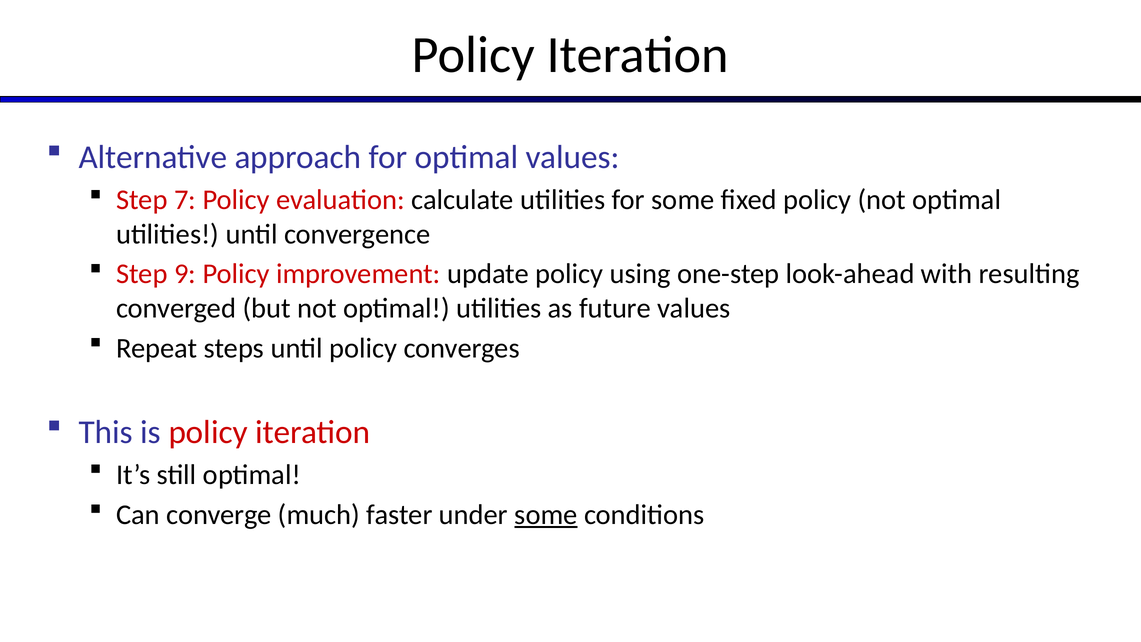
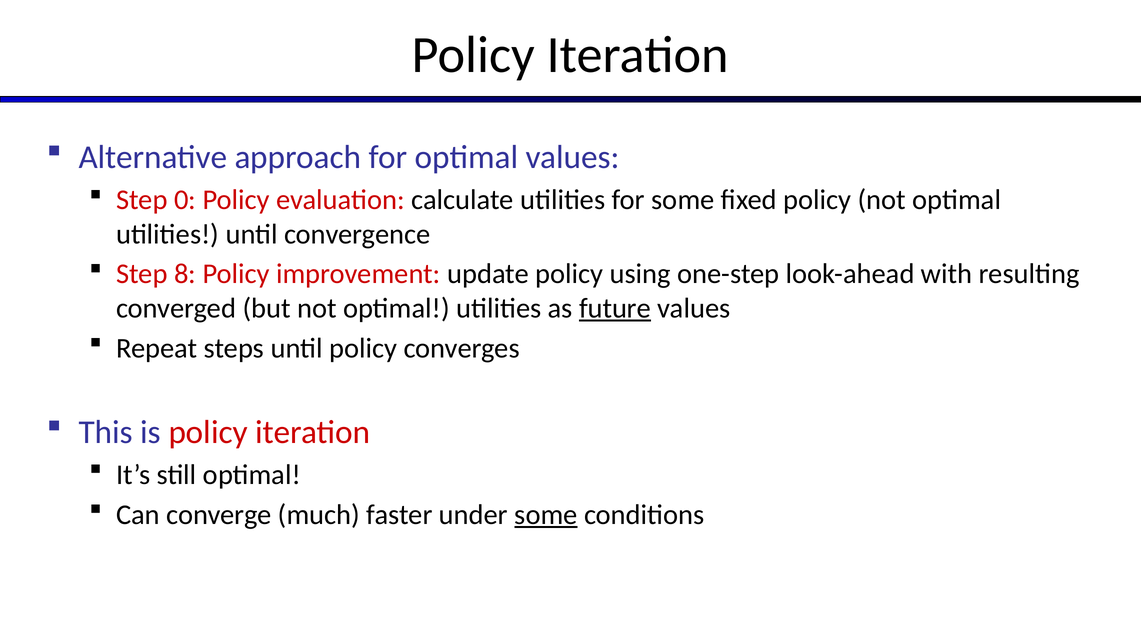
7: 7 -> 0 (185, 200)
9: 9 -> 8 (185, 274)
future underline: none -> present (615, 308)
